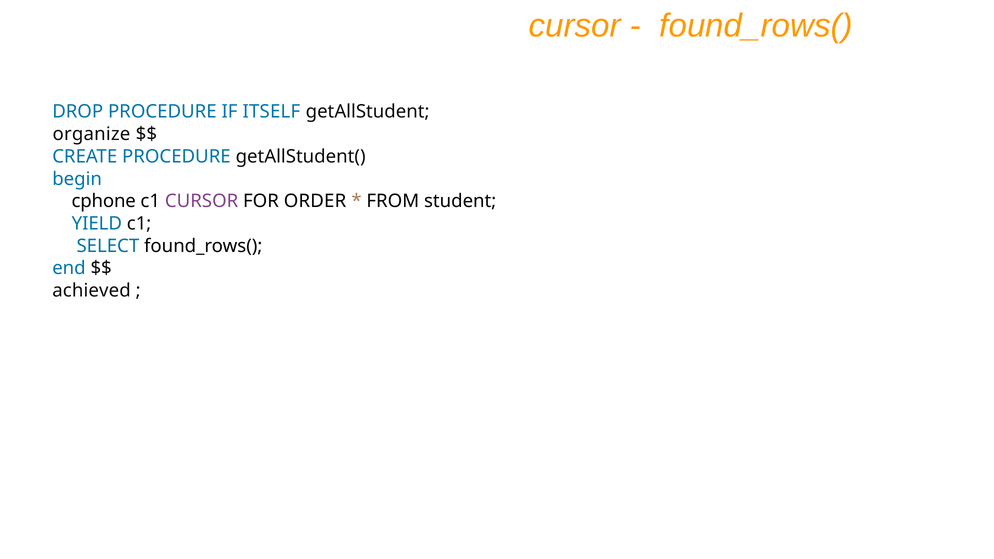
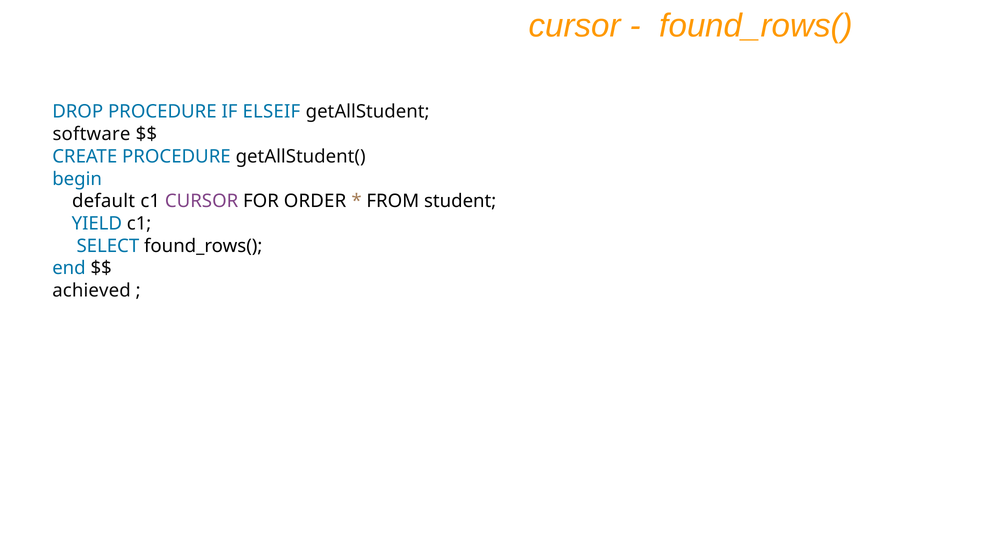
ITSELF: ITSELF -> ELSEIF (271, 112)
organize: organize -> software (91, 134)
cphone: cphone -> default (104, 201)
